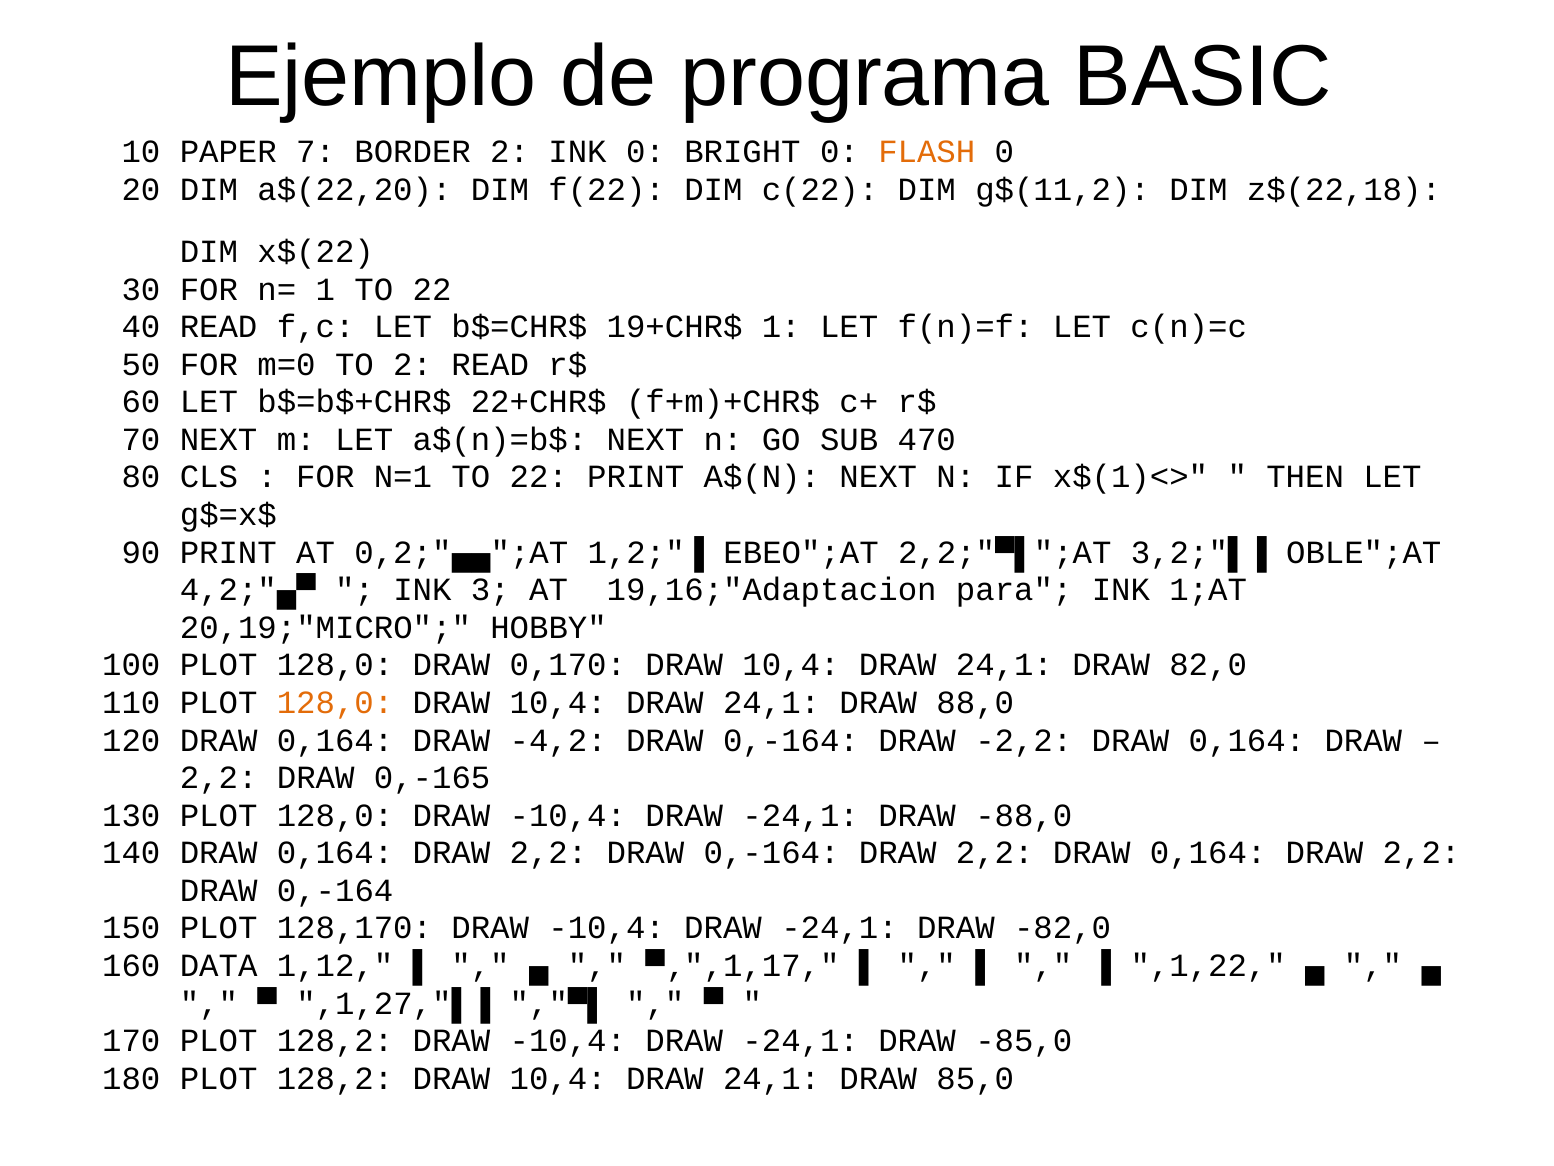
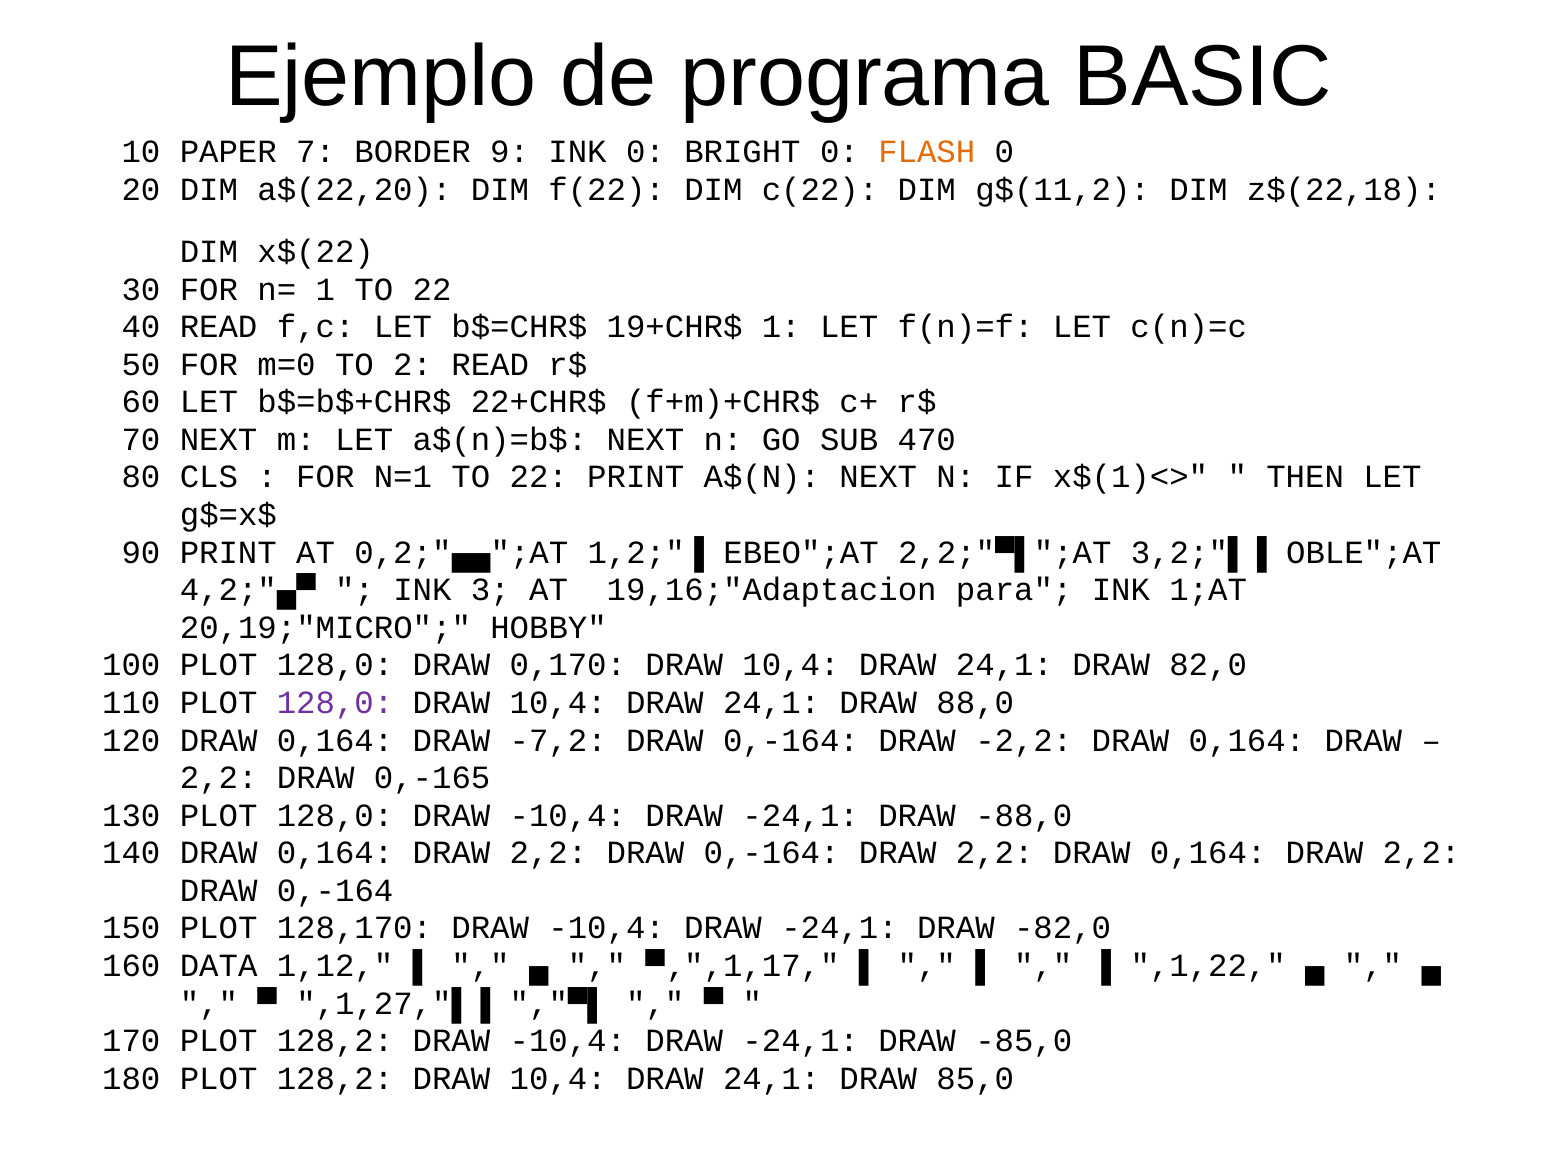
BORDER 2: 2 -> 9 (510, 152)
128,0 colour: orange -> purple (335, 702)
-4,2: -4,2 -> -7,2 (558, 740)
